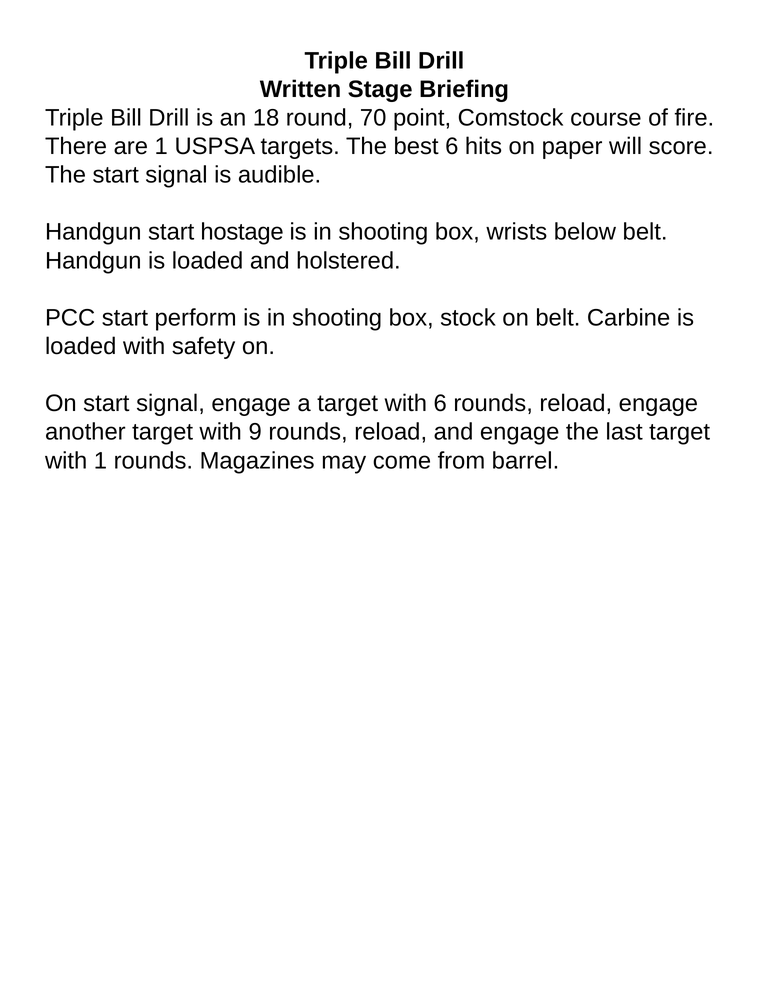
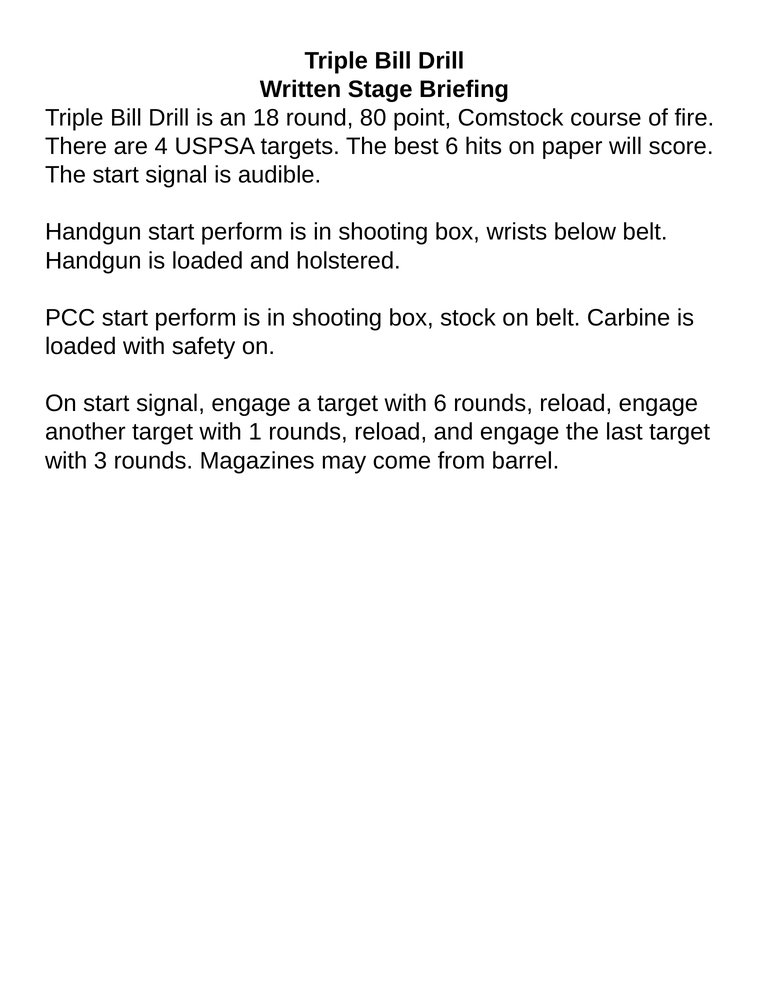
70: 70 -> 80 (373, 118)
are 1: 1 -> 4 (161, 146)
Handgun start hostage: hostage -> perform (242, 232)
9: 9 -> 1 (255, 432)
with 1: 1 -> 3 (100, 461)
